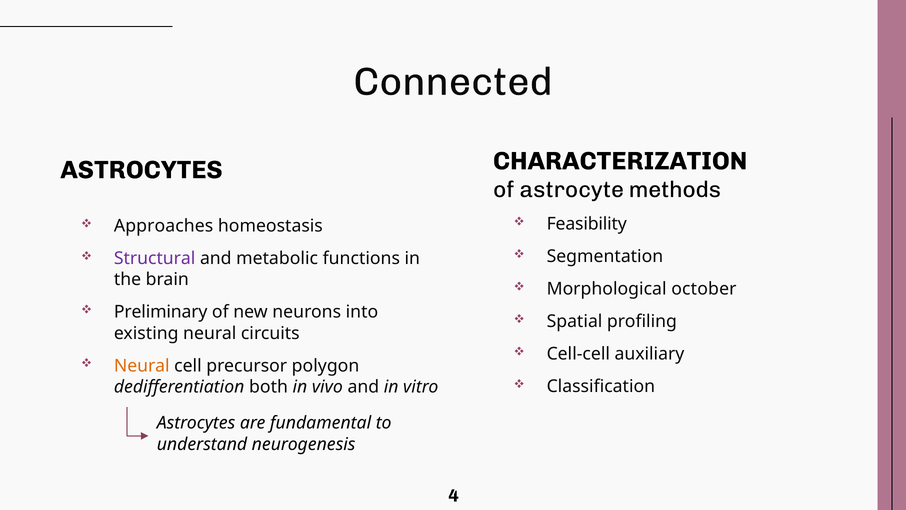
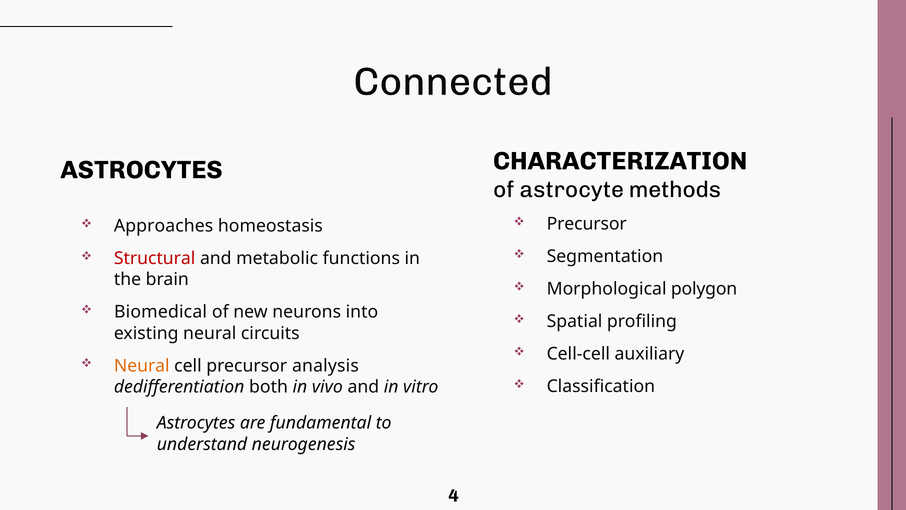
Feasibility: Feasibility -> Precursor (587, 224)
Structural colour: purple -> red (155, 258)
october: october -> polygon (704, 289)
Preliminary: Preliminary -> Biomedical (161, 312)
polygon: polygon -> analysis (325, 365)
